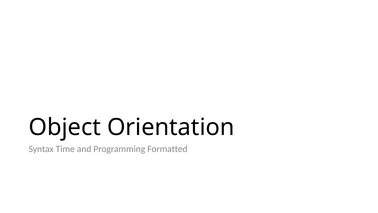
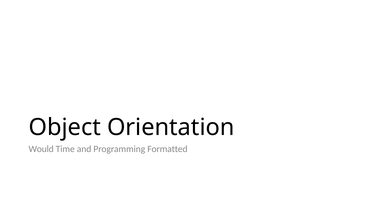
Syntax: Syntax -> Would (41, 149)
